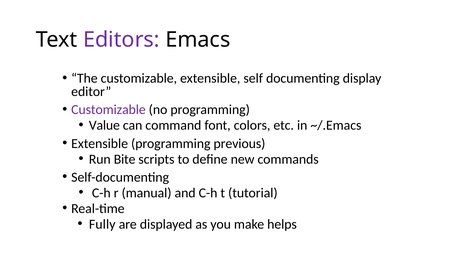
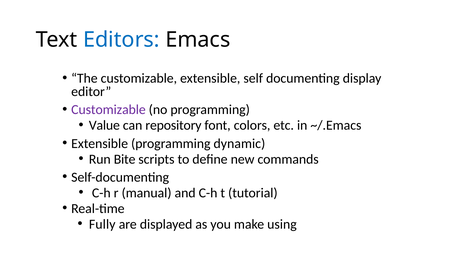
Editors colour: purple -> blue (121, 40)
command: command -> repository (173, 125)
previous: previous -> dynamic (239, 143)
helps: helps -> using (282, 224)
